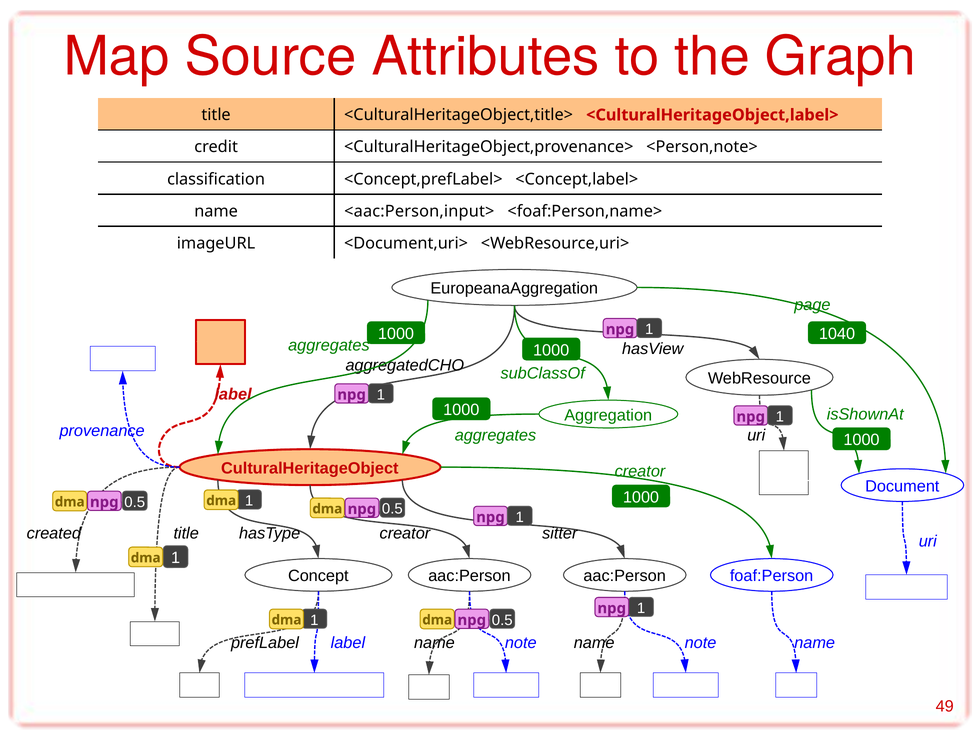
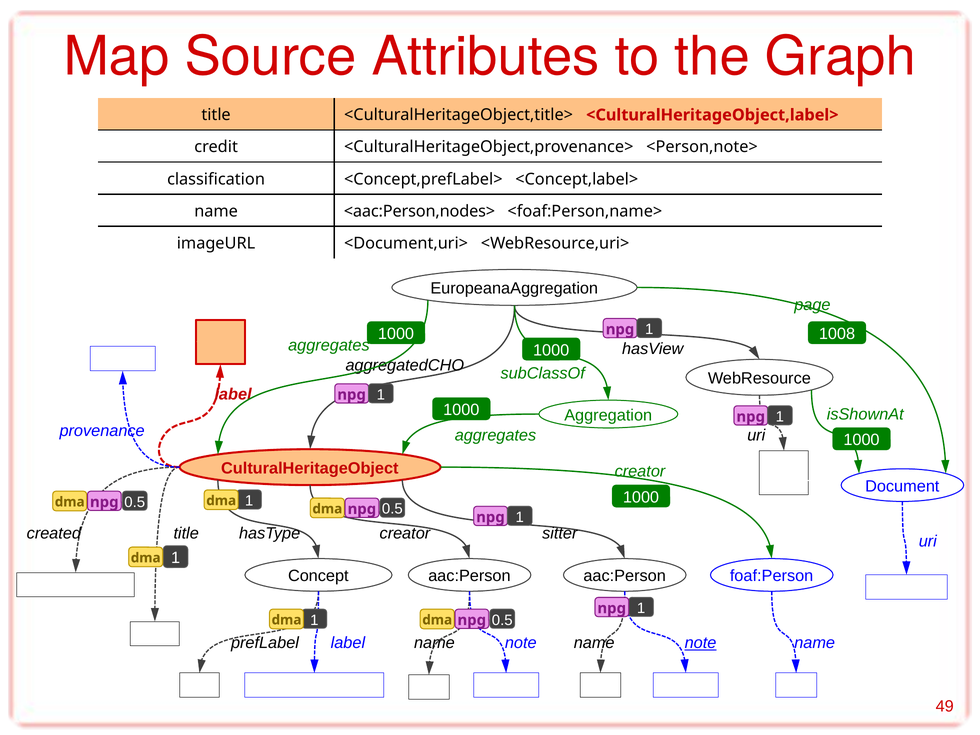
<aac:Person,input>: <aac:Person,input> -> <aac:Person,nodes> (419, 211)
1040: 1040 -> 1008 (837, 334)
note underline: none -> present (701, 643)
